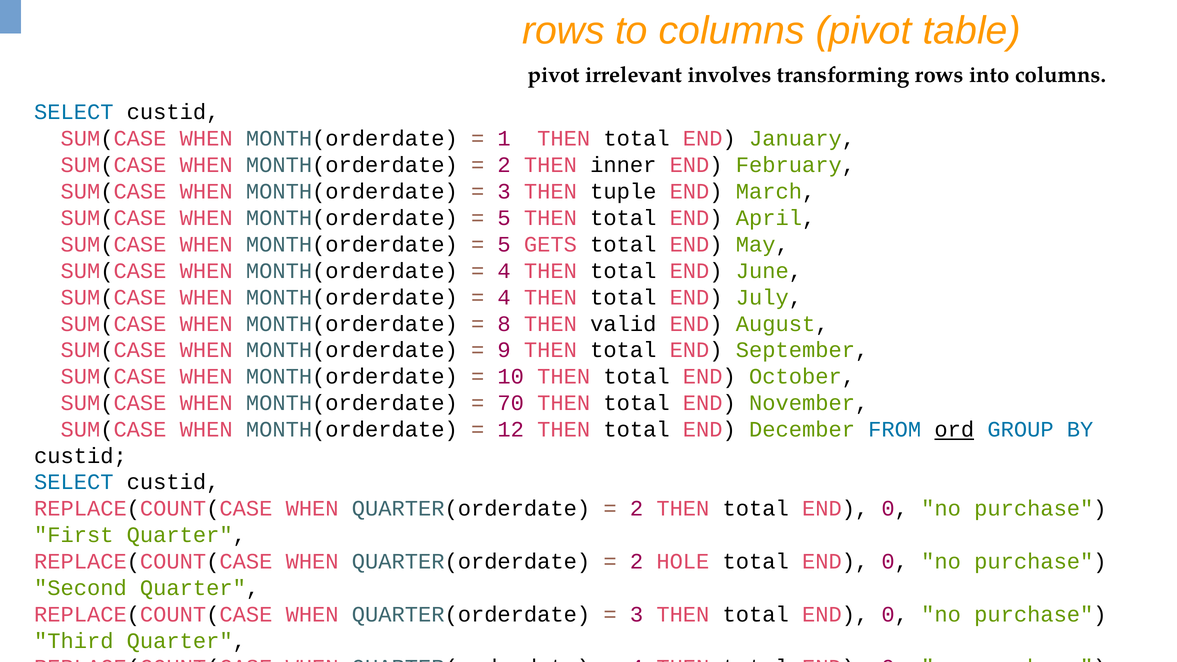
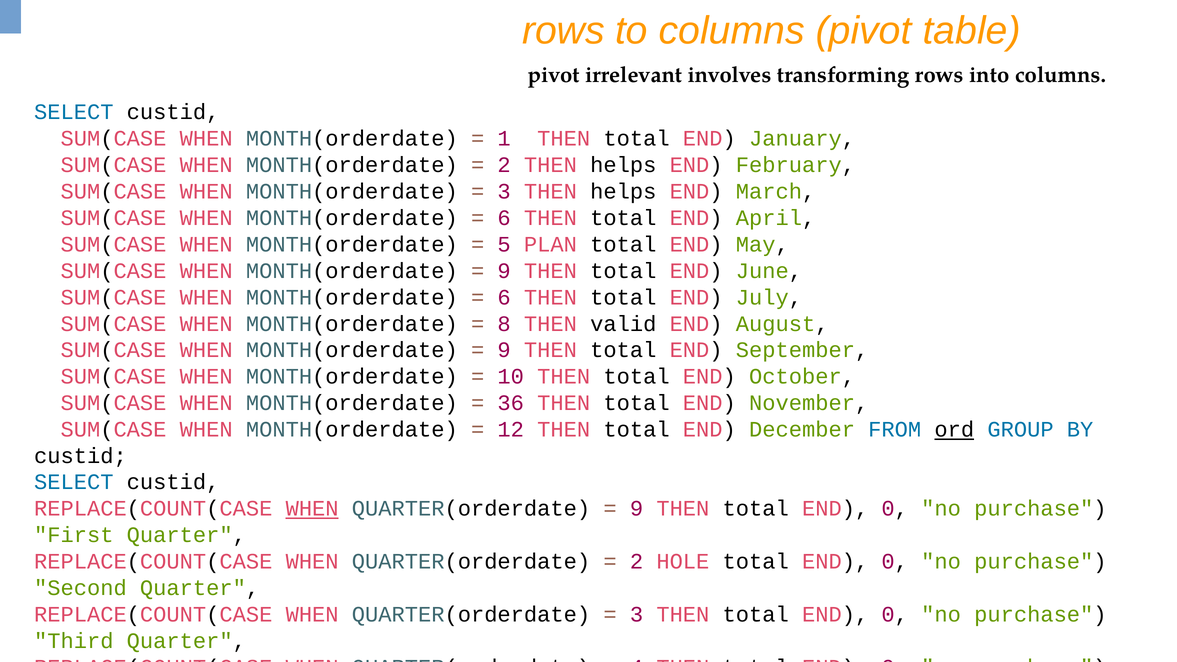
2 THEN inner: inner -> helps (623, 165)
3 THEN tuple: tuple -> helps (623, 191)
5: 5 -> 6 (504, 218)
GETS: GETS -> PLAN (550, 244)
4: 4 -> 9 (504, 271)
4: 4 -> 6 (504, 297)
70: 70 -> 36 (511, 403)
WHEN underline: none -> present (312, 509)
2: 2 -> 9 (637, 509)
